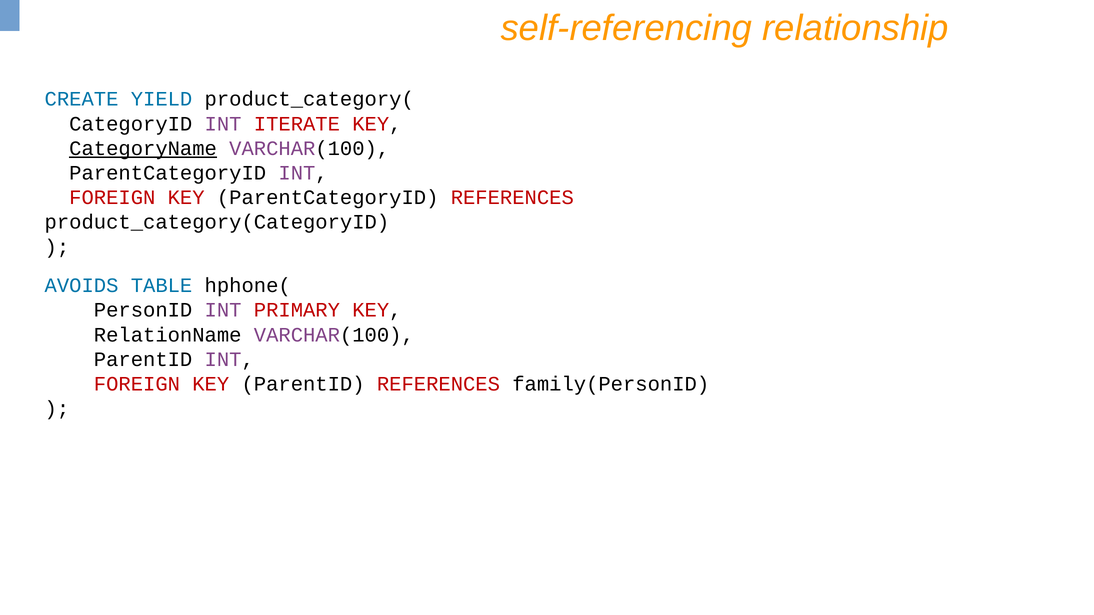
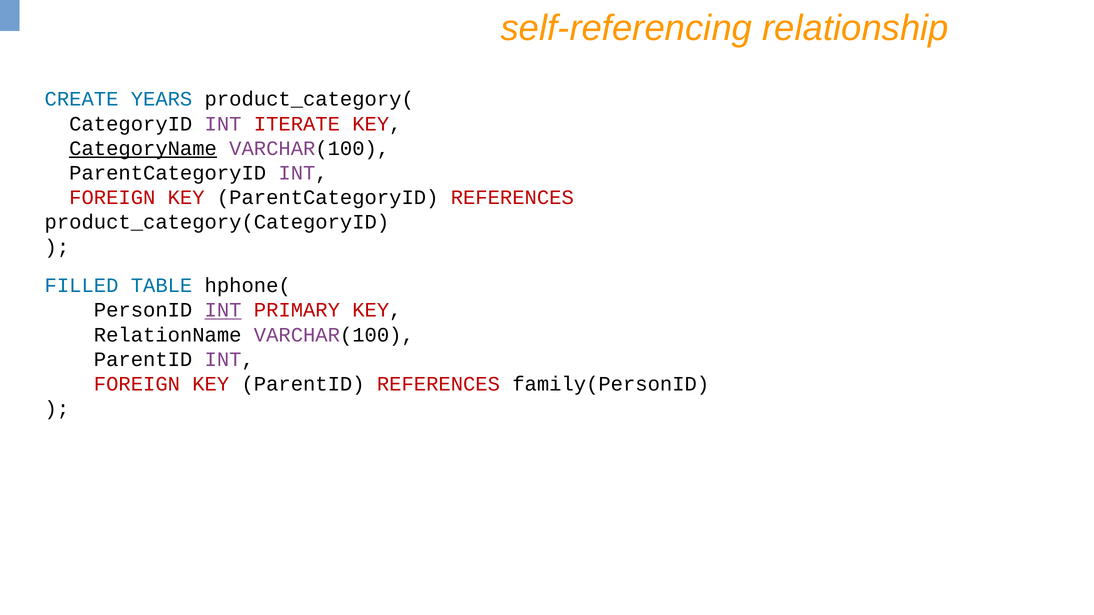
YIELD: YIELD -> YEARS (162, 99)
AVOIDS: AVOIDS -> FILLED (82, 286)
INT underline: none -> present (223, 310)
